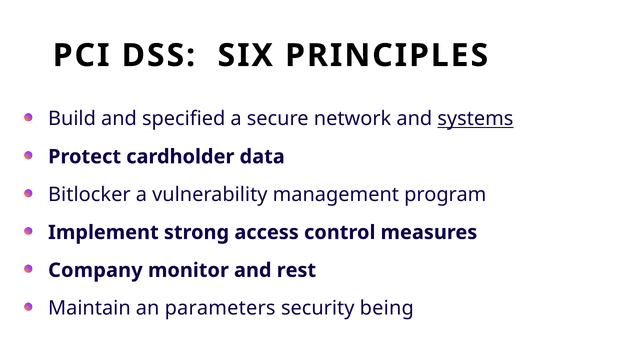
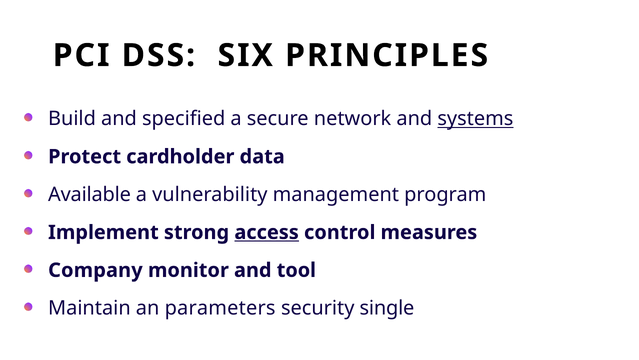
Bitlocker: Bitlocker -> Available (89, 194)
access underline: none -> present (267, 232)
rest: rest -> tool (296, 270)
being: being -> single (387, 308)
